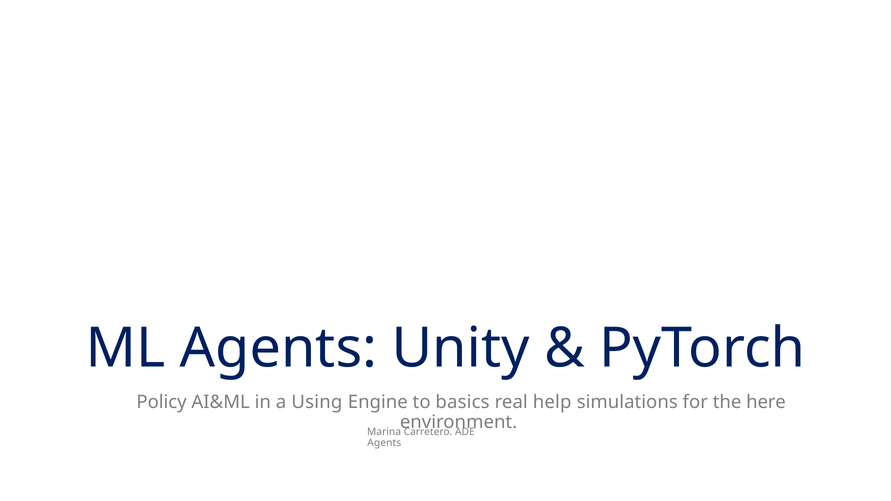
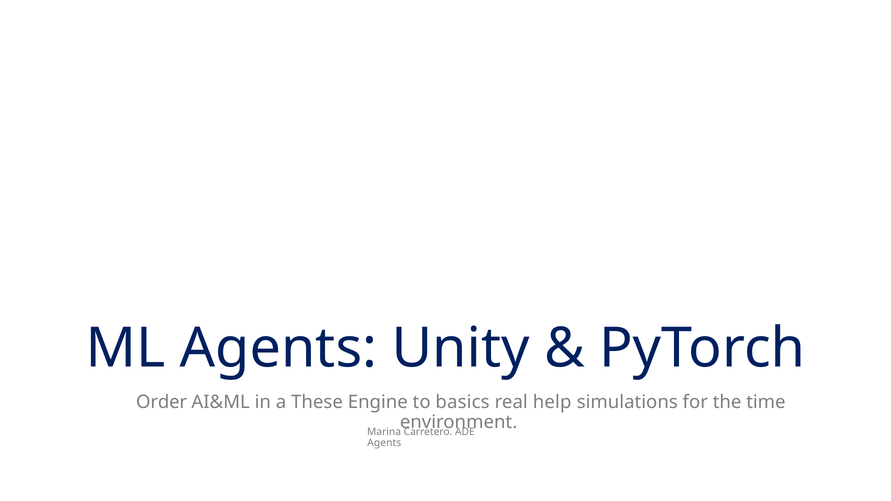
Policy: Policy -> Order (162, 402)
Using: Using -> These (317, 402)
here: here -> time (766, 402)
